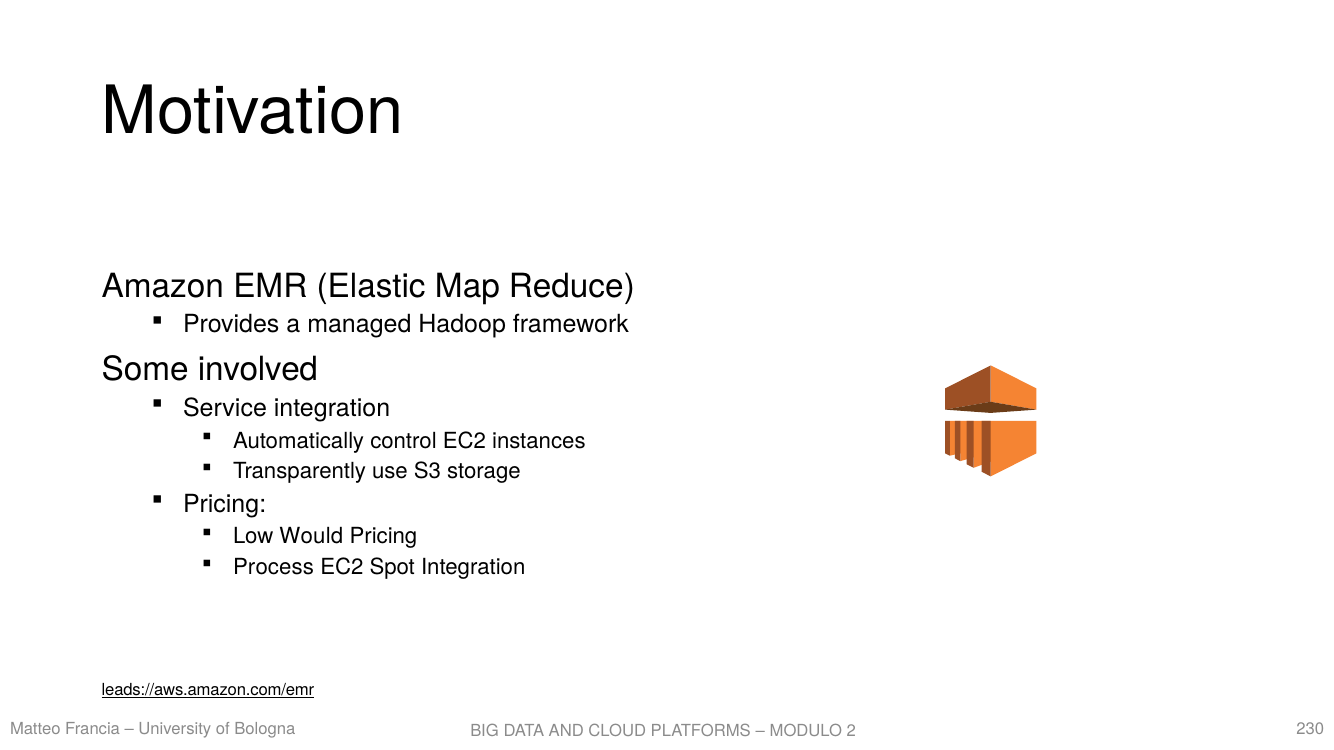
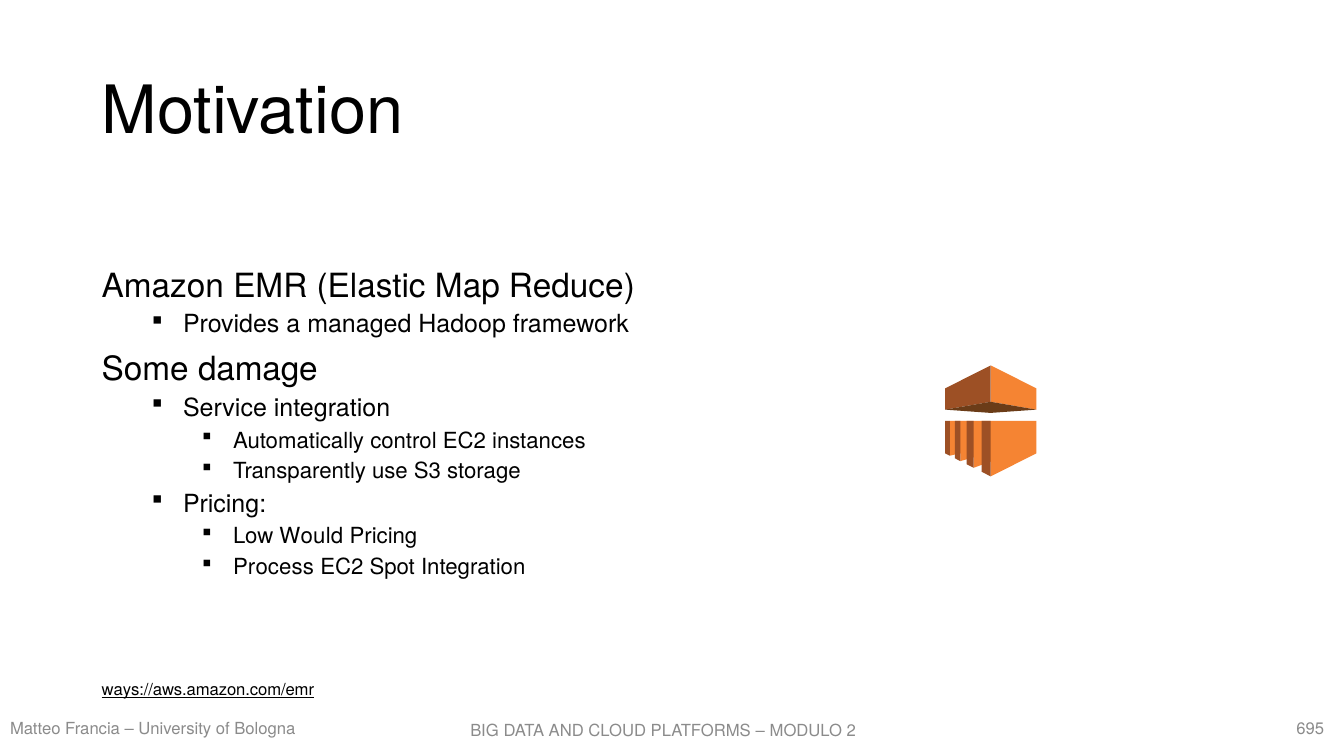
involved: involved -> damage (258, 370)
leads://aws.amazon.com/emr: leads://aws.amazon.com/emr -> ways://aws.amazon.com/emr (208, 690)
230: 230 -> 695 (1310, 730)
